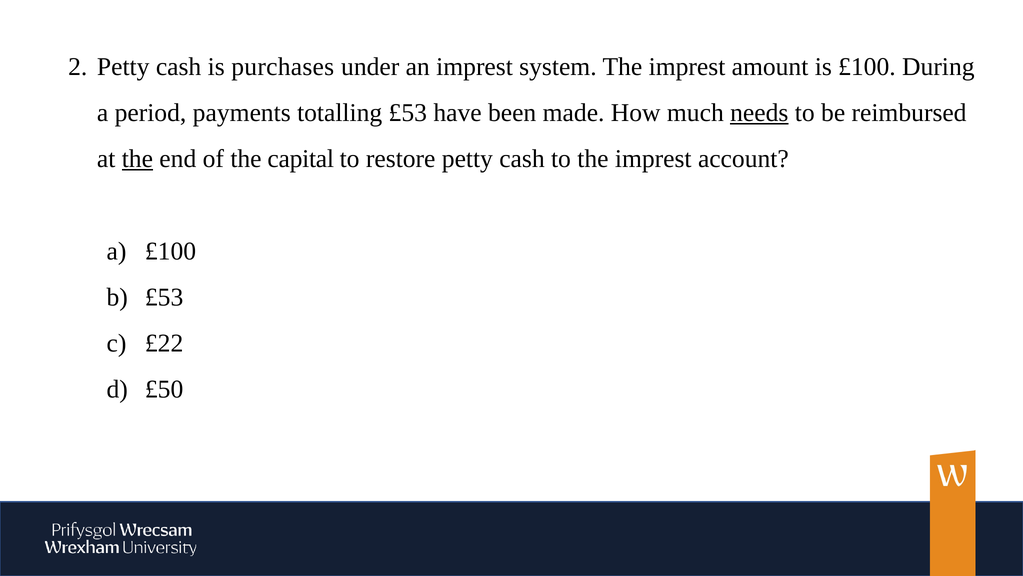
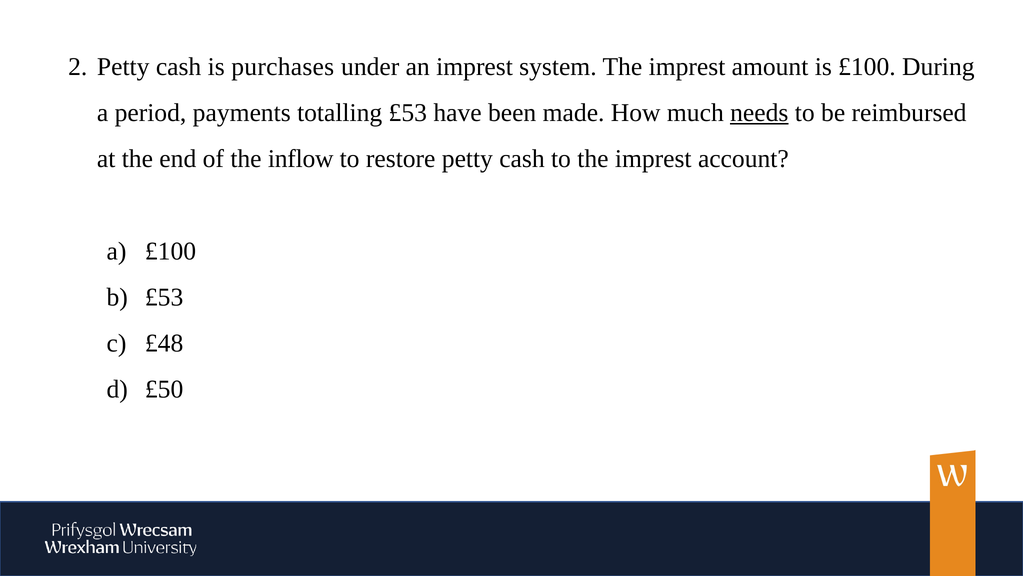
the underline: present -> none (137, 159)
capital: capital -> inflow (301, 159)
£22: £22 -> £48 (164, 343)
